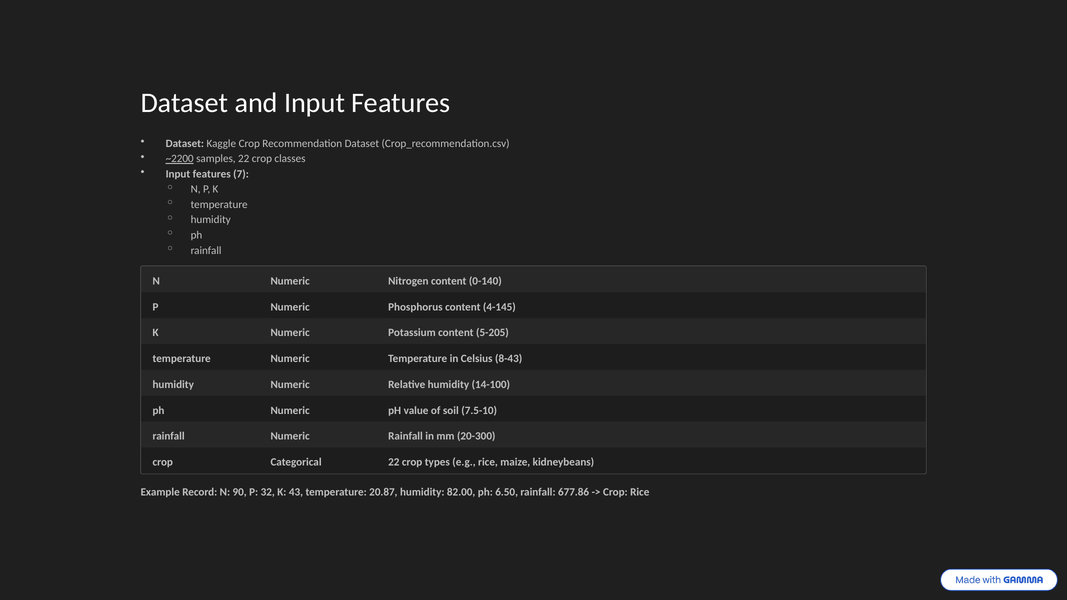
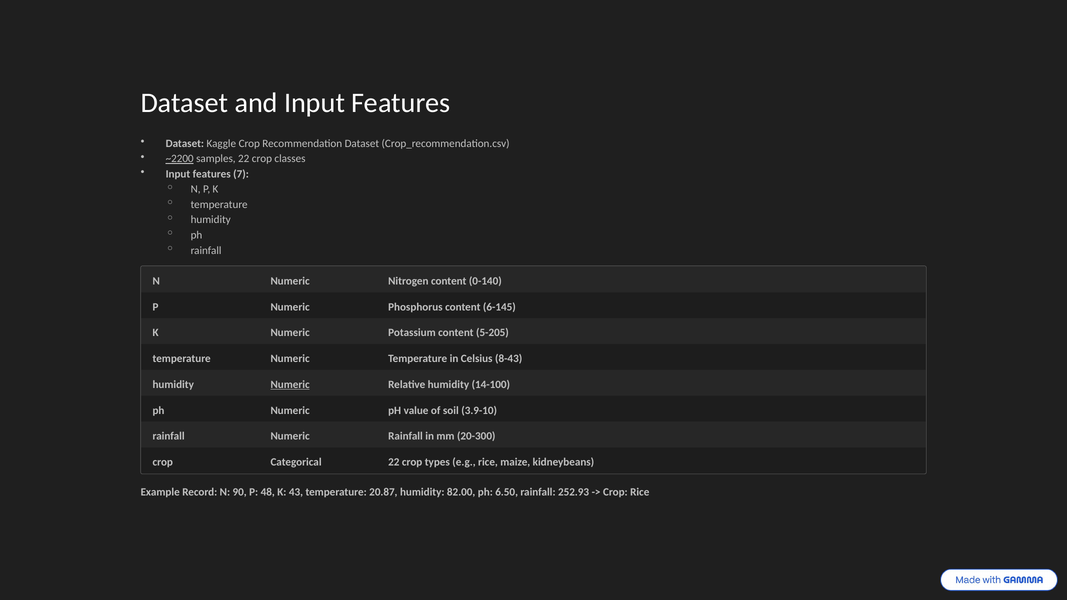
4-145: 4-145 -> 6-145 (499, 307)
Numeric underline: none -> present (290, 385)
7.5-10: 7.5-10 -> 3.9-10 (479, 411)
32: 32 -> 48 (268, 492)
677.86: 677.86 -> 252.93 (574, 492)
